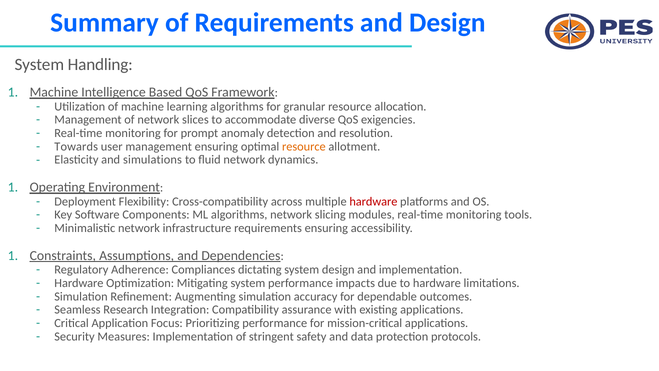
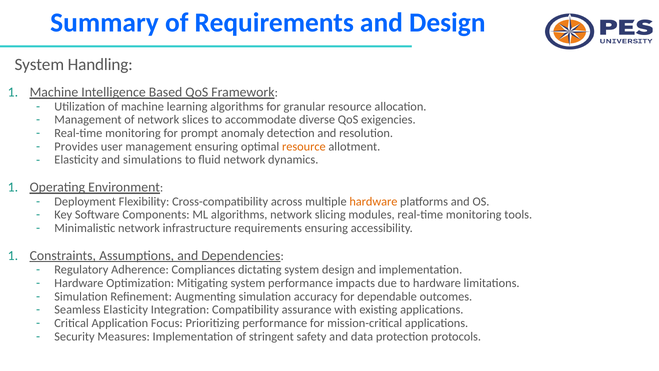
Towards: Towards -> Provides (76, 146)
hardware colour: red -> orange (373, 201)
Seamless Research: Research -> Elasticity (126, 310)
